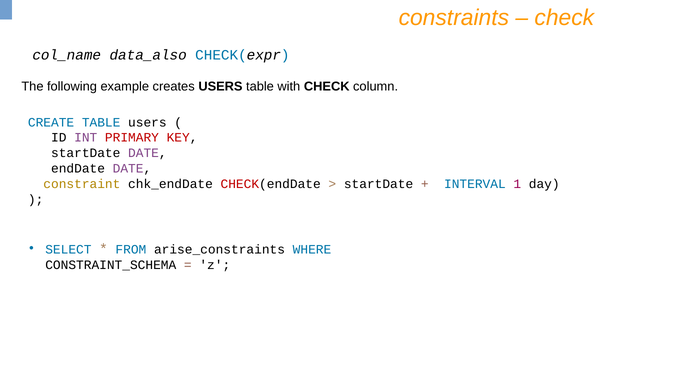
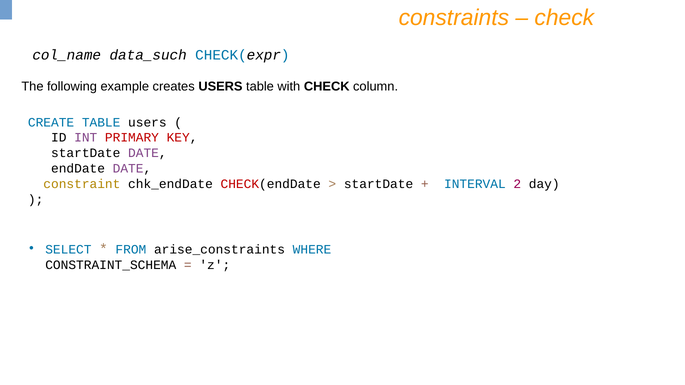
data_also: data_also -> data_such (148, 55)
1: 1 -> 2 (517, 184)
